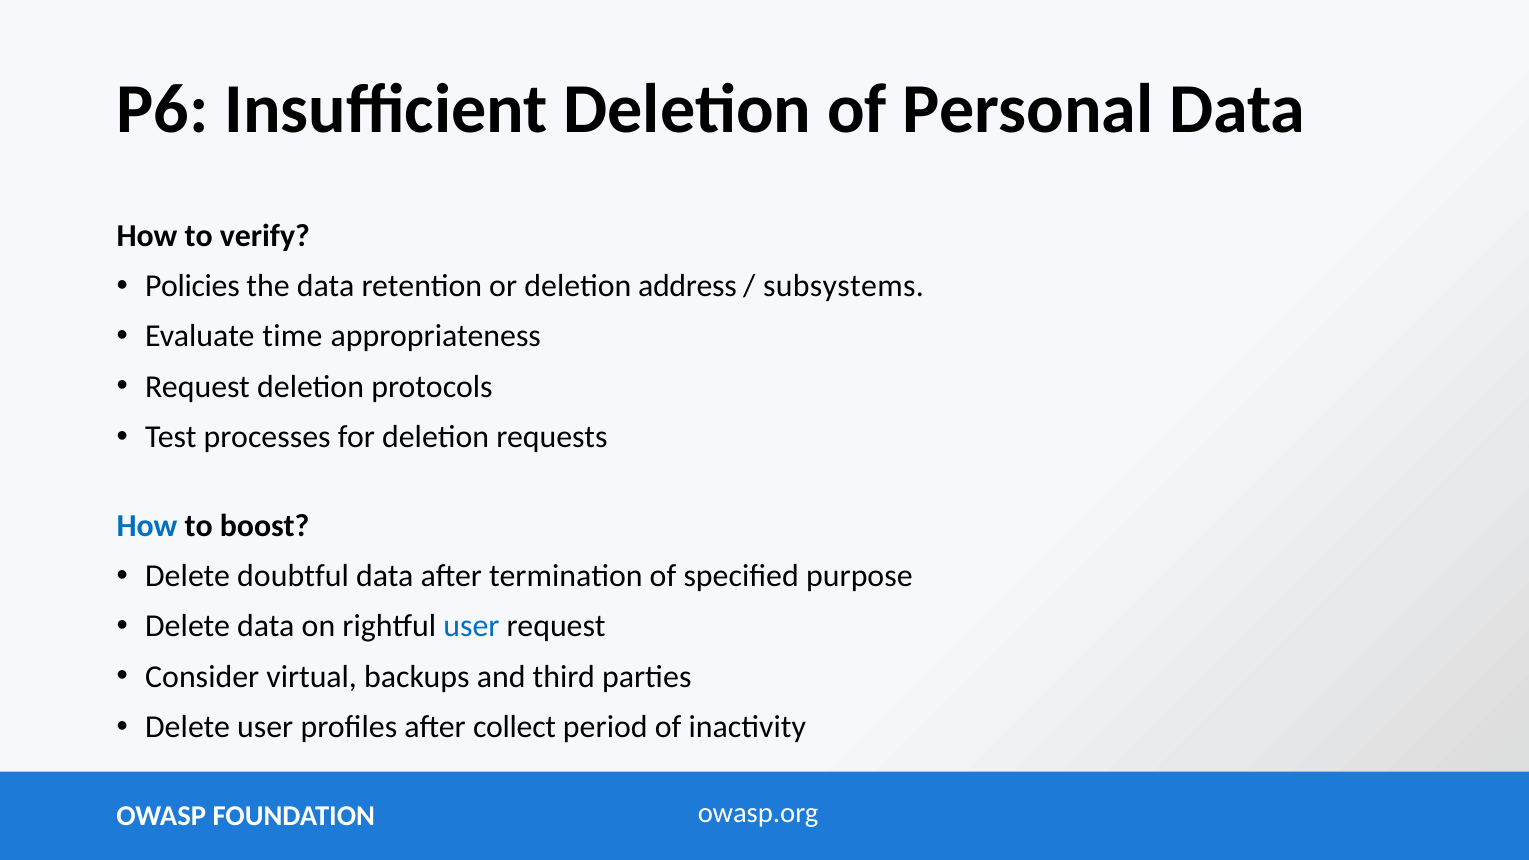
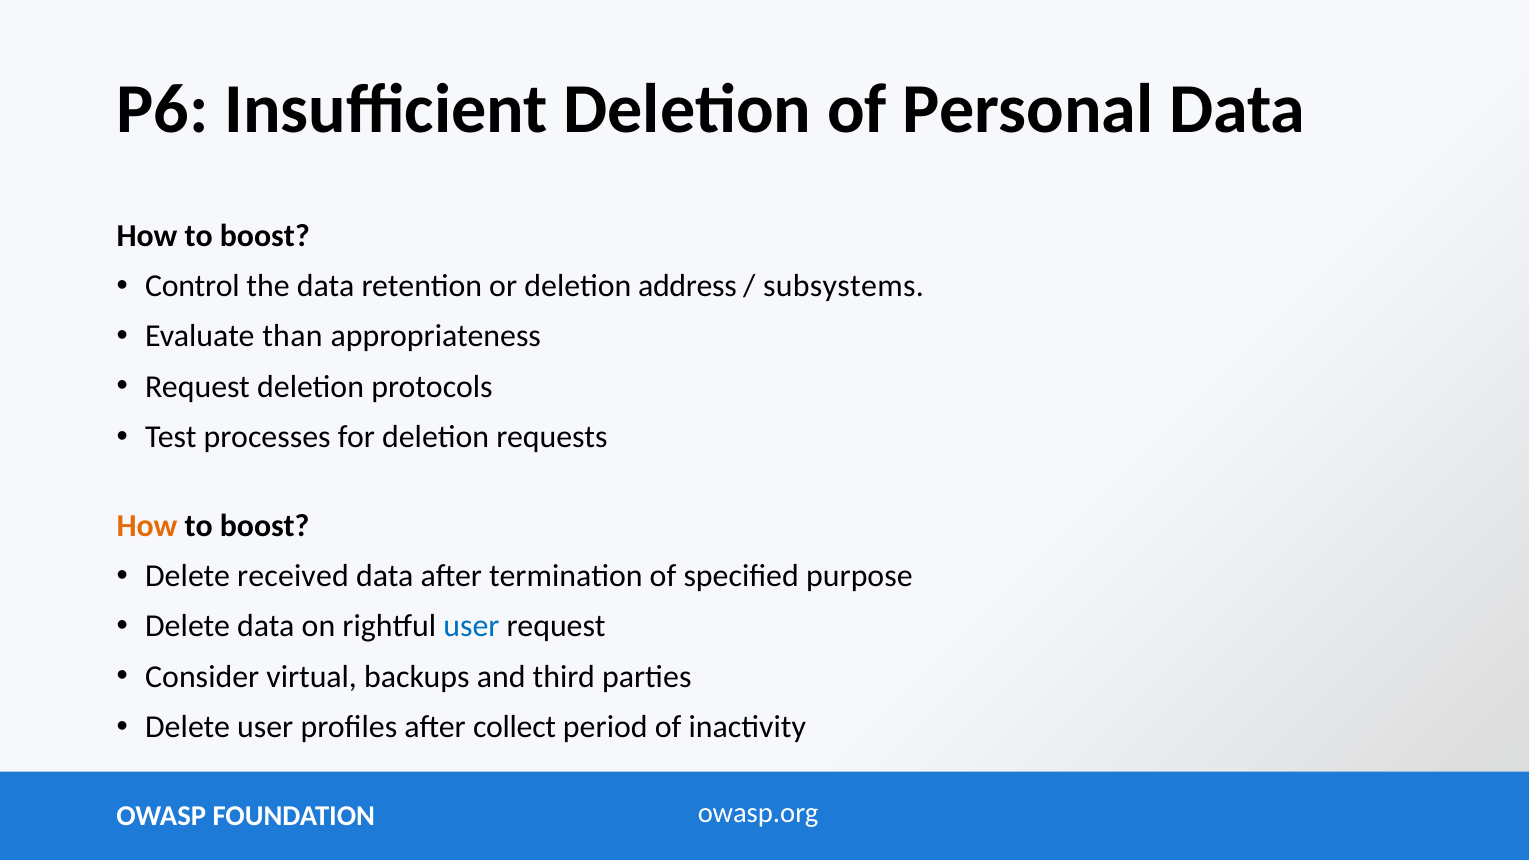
verify: verify -> boost (265, 236)
Policies: Policies -> Control (192, 286)
time: time -> than (292, 336)
How colour: blue -> orange (147, 526)
doubtful: doubtful -> received (293, 576)
